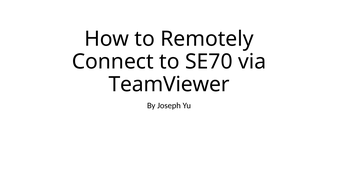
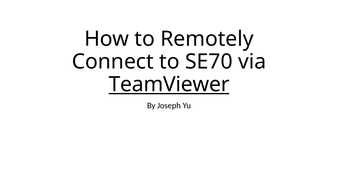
TeamViewer underline: none -> present (169, 84)
